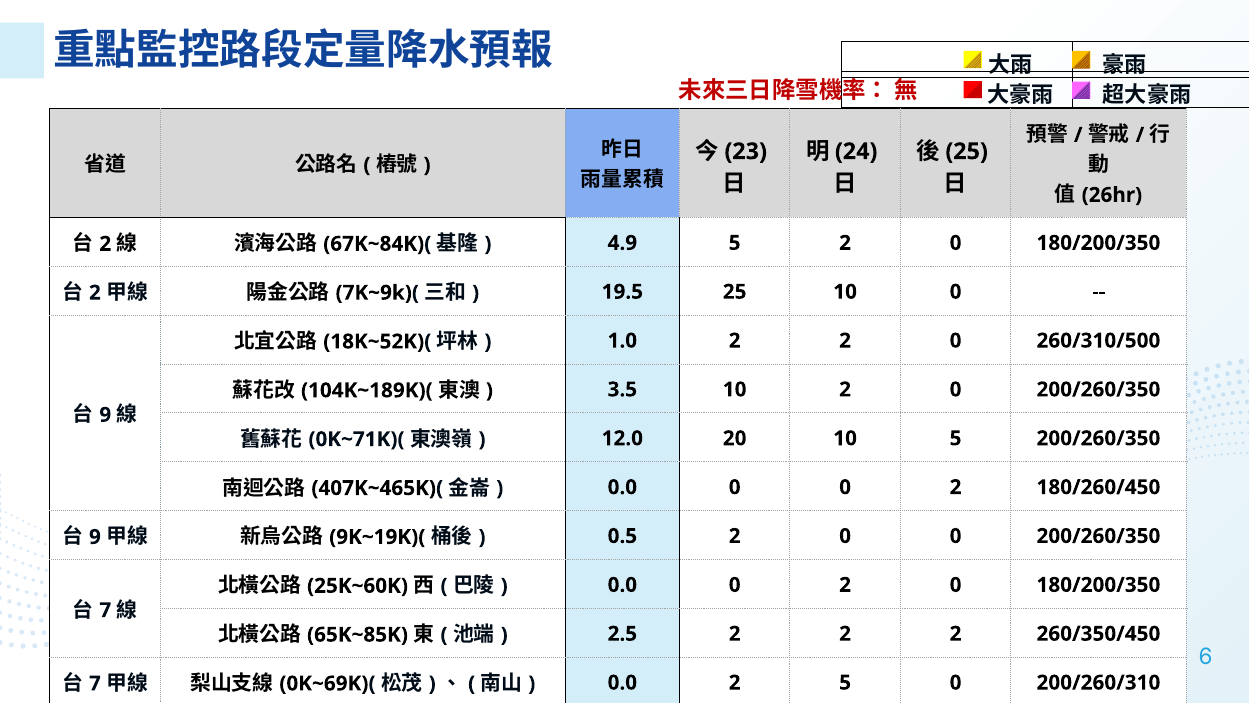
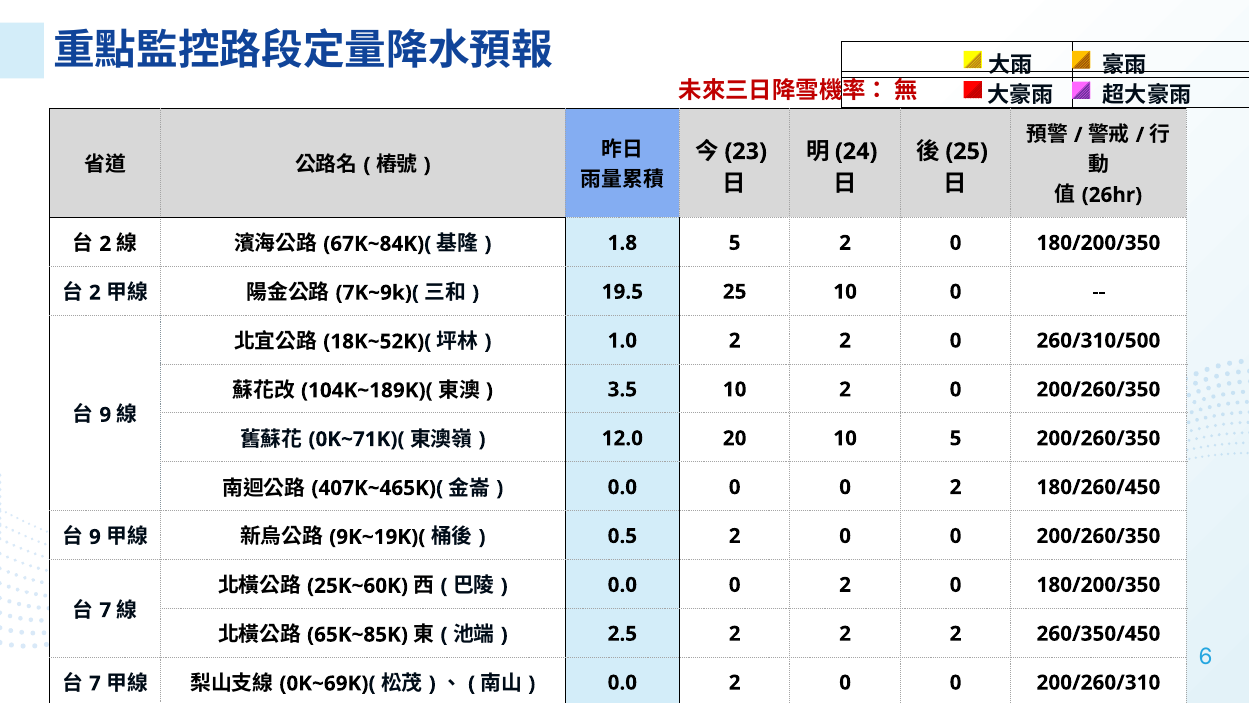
4.9: 4.9 -> 1.8 (622, 243)
0.0 2 5: 5 -> 0 (845, 682)
